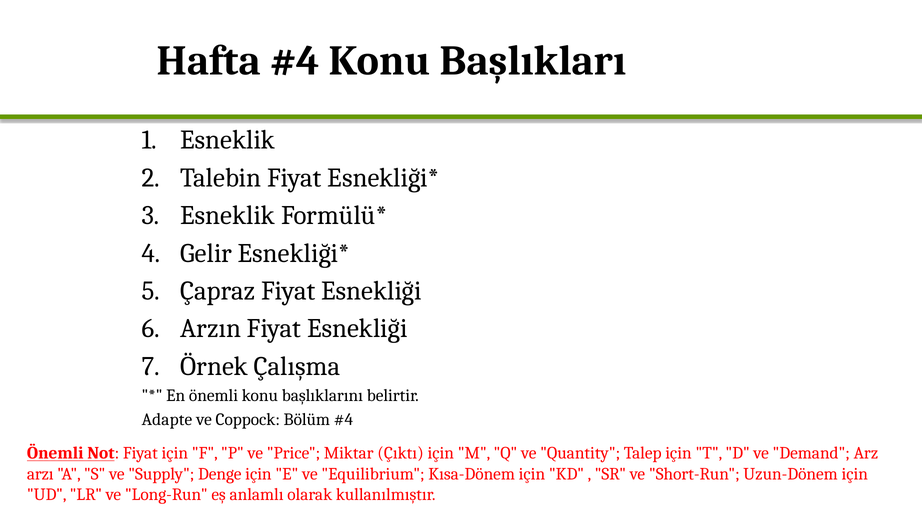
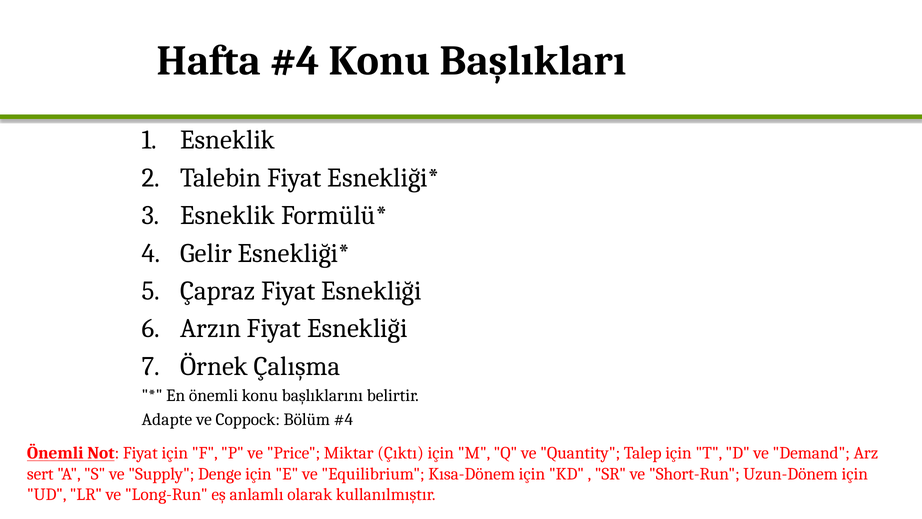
arzı: arzı -> sert (40, 474)
